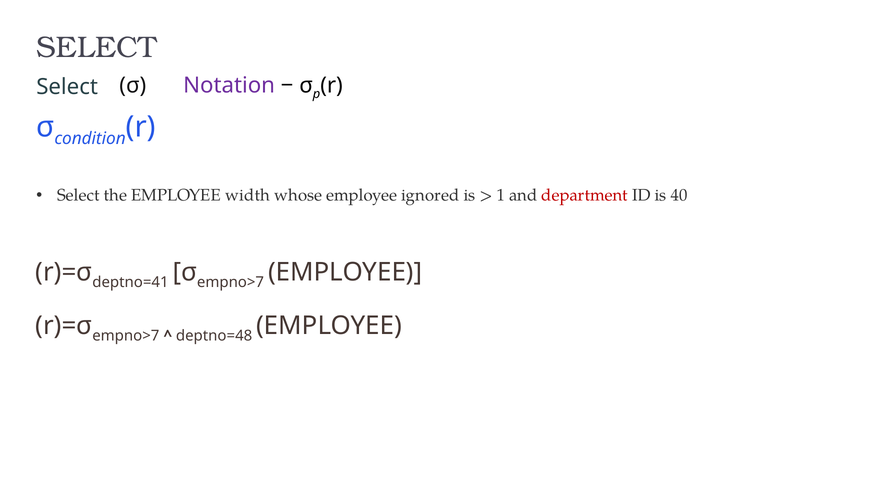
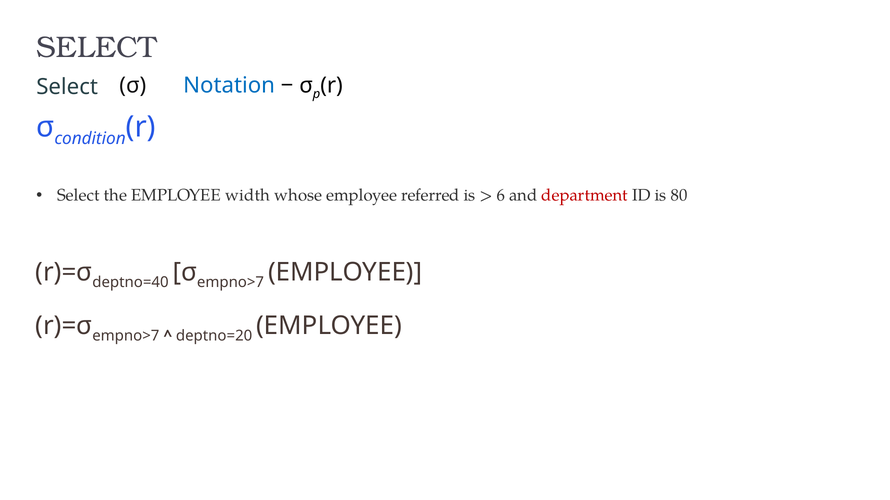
Notation colour: purple -> blue (229, 85)
ignored: ignored -> referred (430, 196)
1: 1 -> 6 (501, 196)
40: 40 -> 80 (679, 196)
deptno=41: deptno=41 -> deptno=40 (130, 283)
deptno=48: deptno=48 -> deptno=20 (214, 336)
